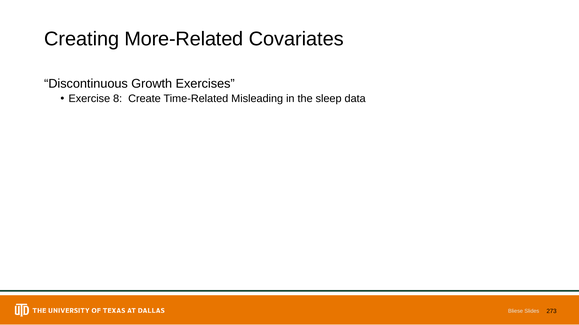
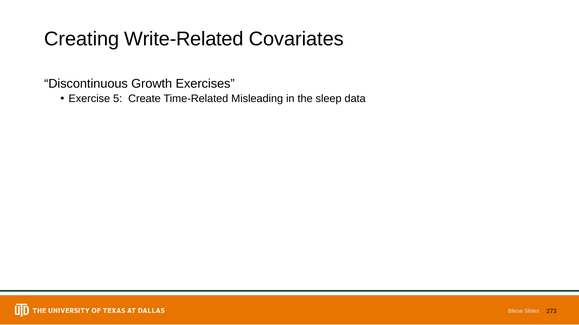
More-Related: More-Related -> Write-Related (184, 39)
8: 8 -> 5 (118, 99)
